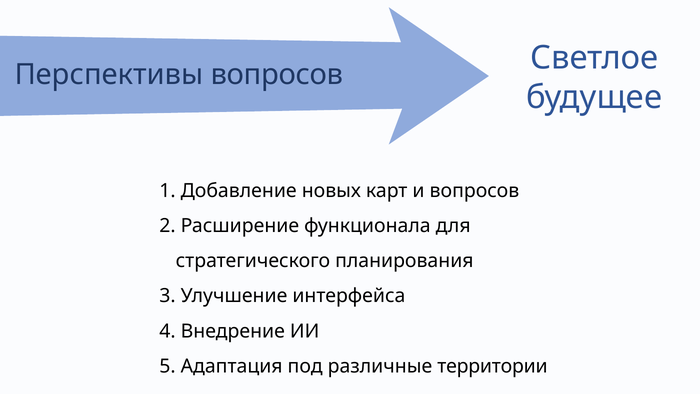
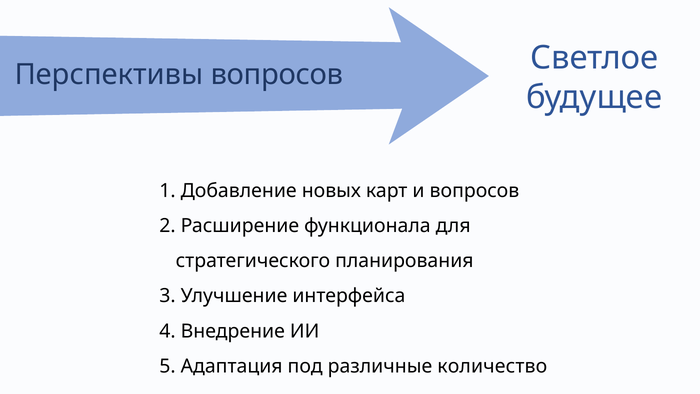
территории: территории -> количество (492, 366)
